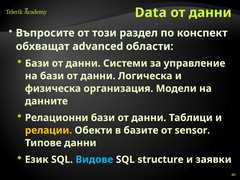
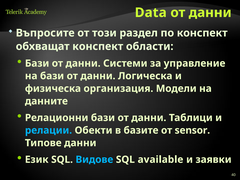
обхващат advanced: advanced -> конспект (98, 46)
релации colour: yellow -> light blue (48, 130)
structure: structure -> available (160, 160)
